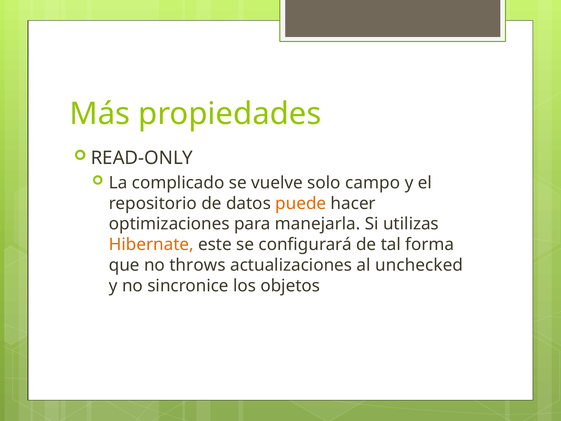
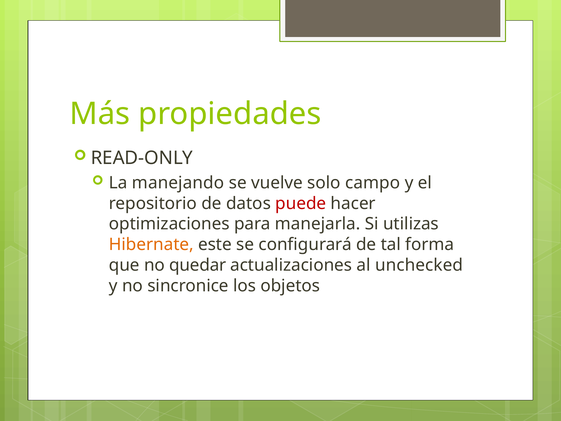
complicado: complicado -> manejando (178, 183)
puede colour: orange -> red (301, 203)
throws: throws -> quedar (198, 265)
